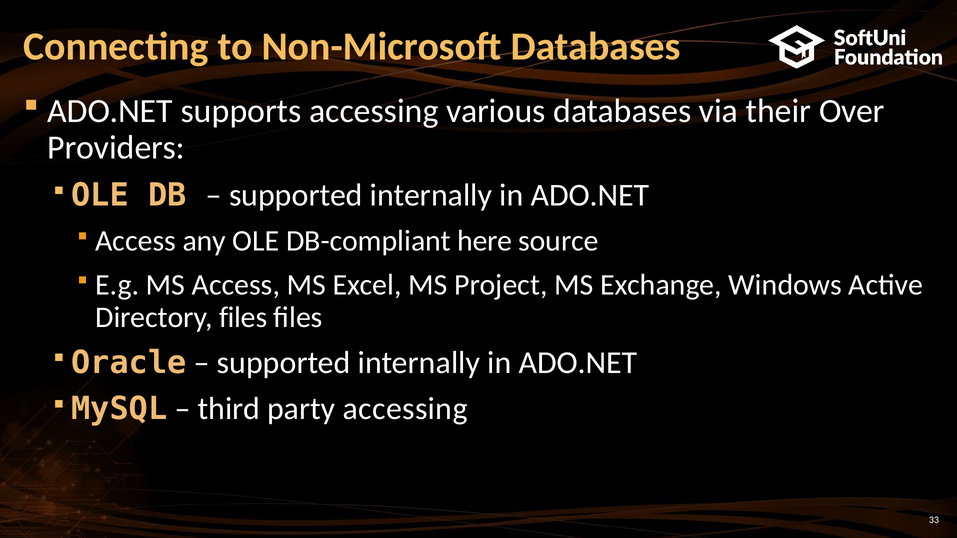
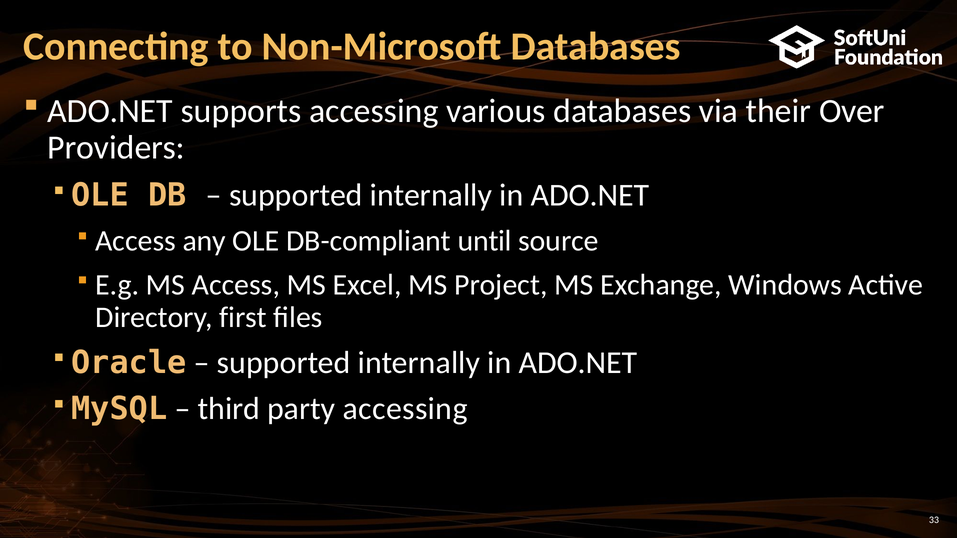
here: here -> until (485, 241)
Directory files: files -> first (243, 317)
